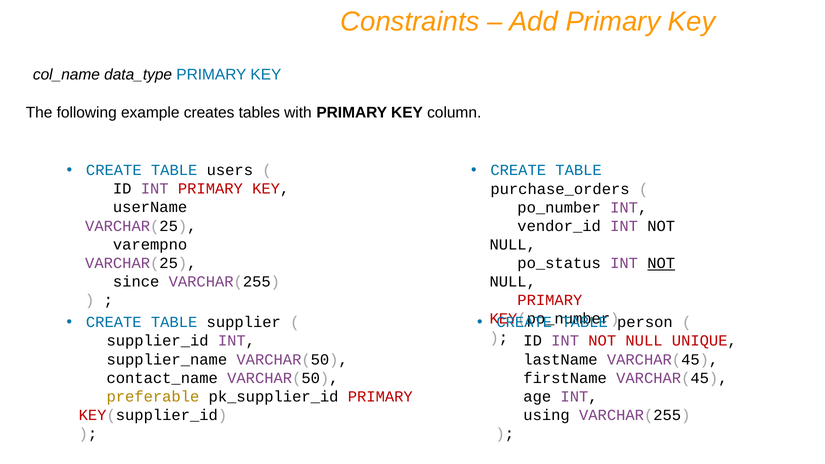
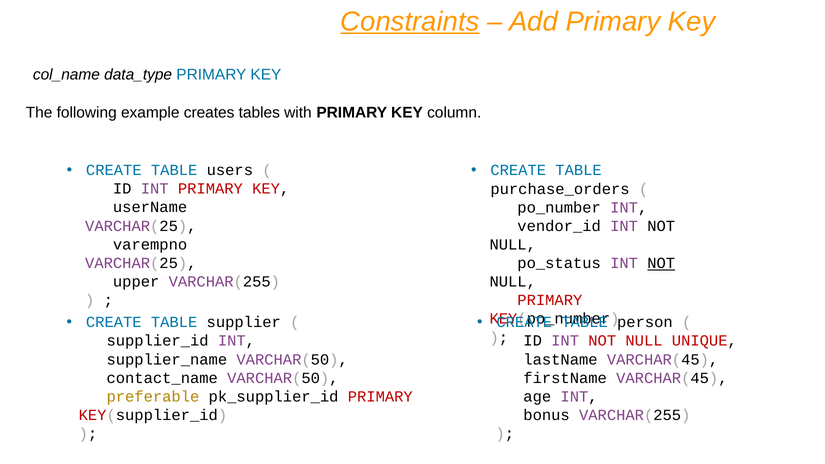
Constraints underline: none -> present (410, 21)
since: since -> upper (136, 282)
using: using -> bonus (547, 415)
